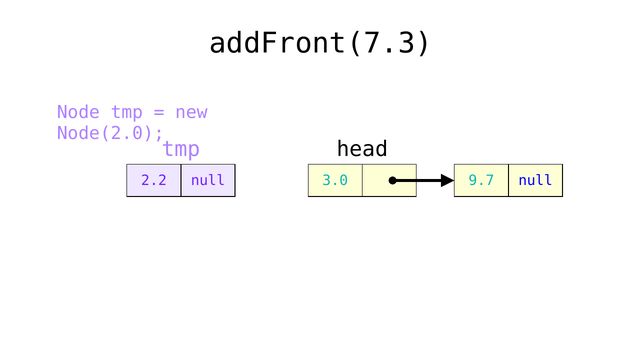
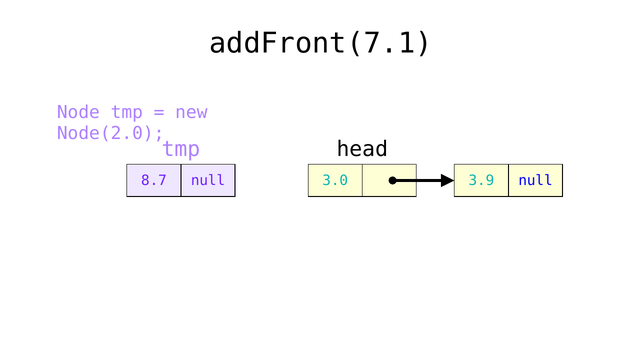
addFront(7.3: addFront(7.3 -> addFront(7.1 (321, 43)
2.2: 2.2 -> 8.7 (154, 181)
9.7: 9.7 -> 3.9 (481, 181)
